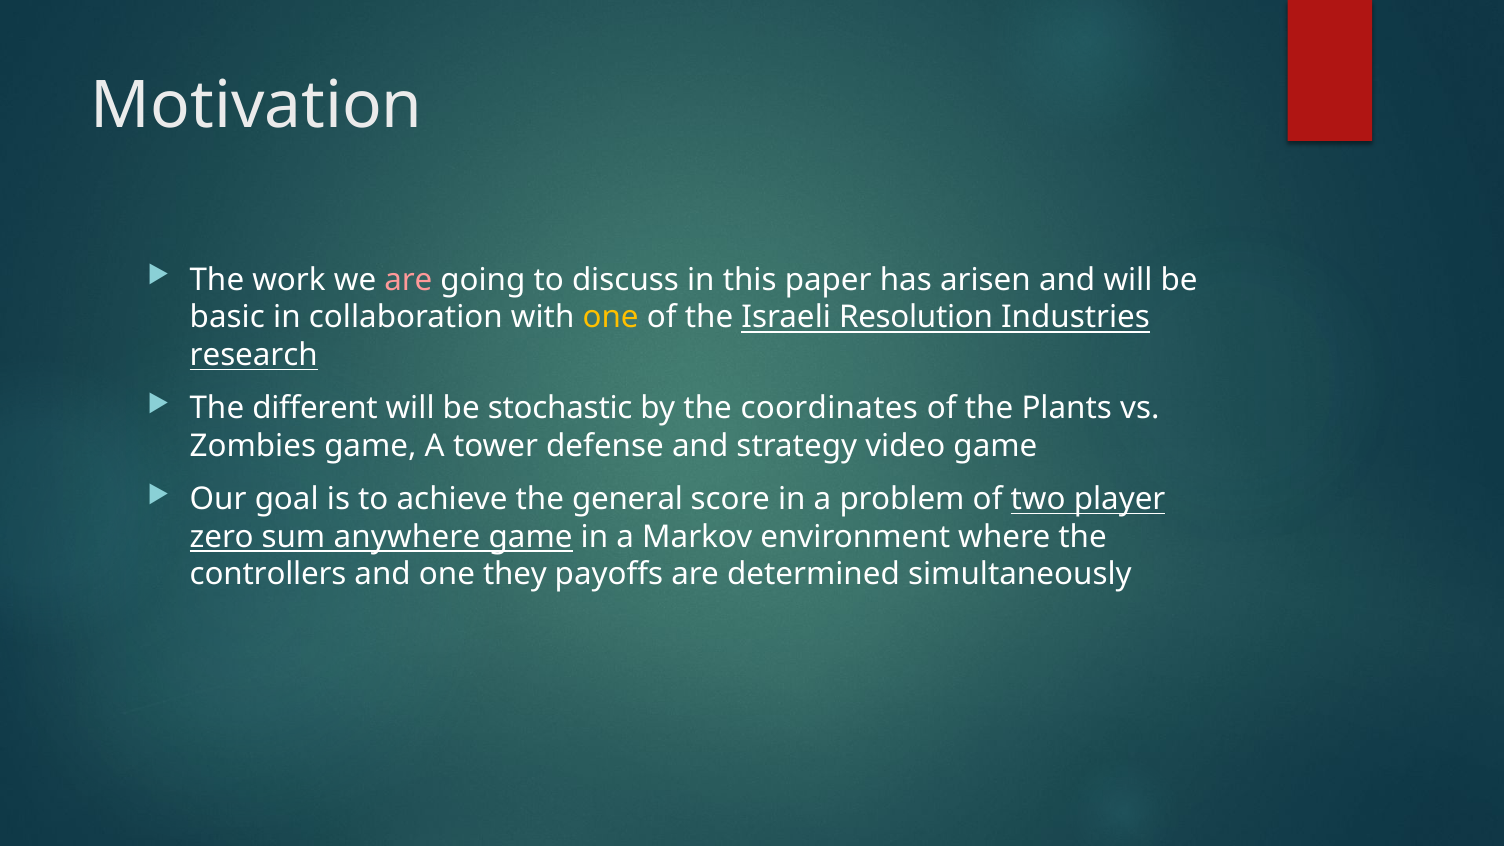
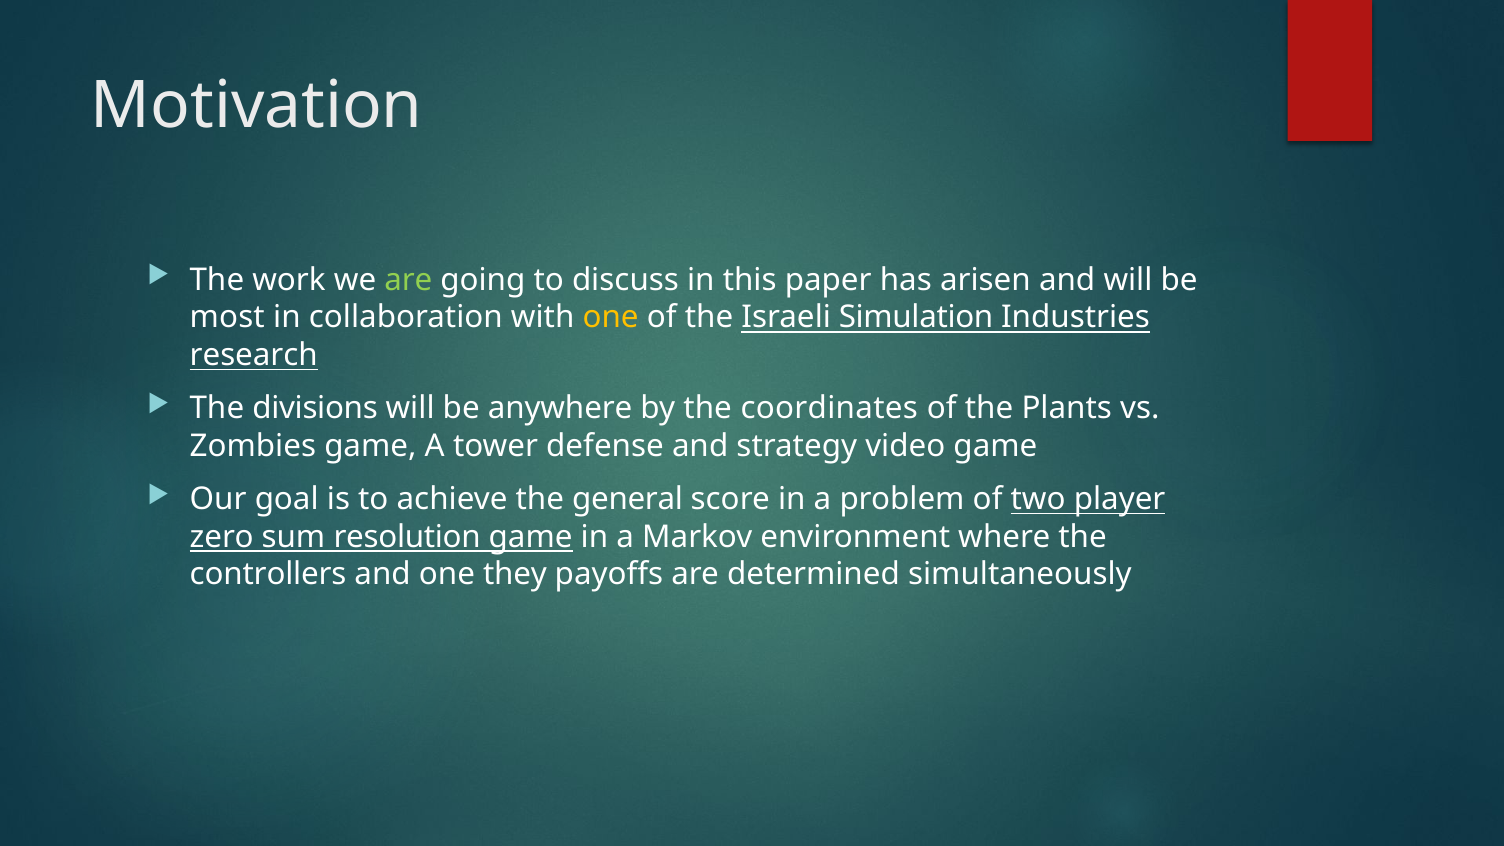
are colour: pink -> light green (408, 280)
basic: basic -> most (227, 318)
Resolution: Resolution -> Simulation (916, 318)
different: different -> divisions (315, 408)
stochastic: stochastic -> anywhere (560, 408)
anywhere: anywhere -> resolution (407, 537)
